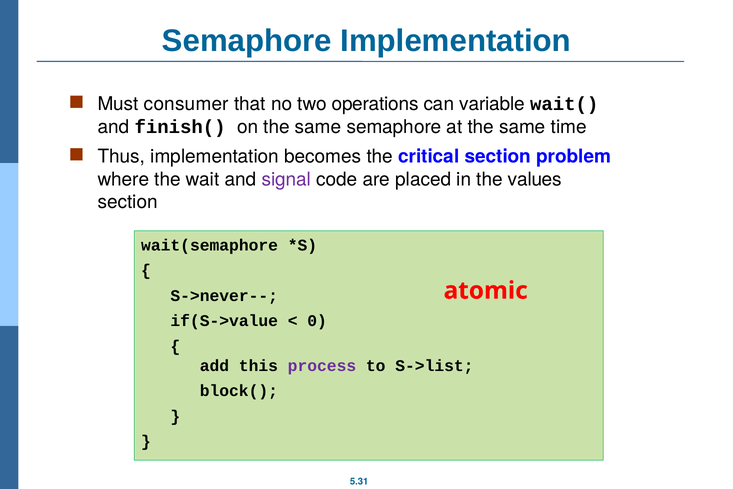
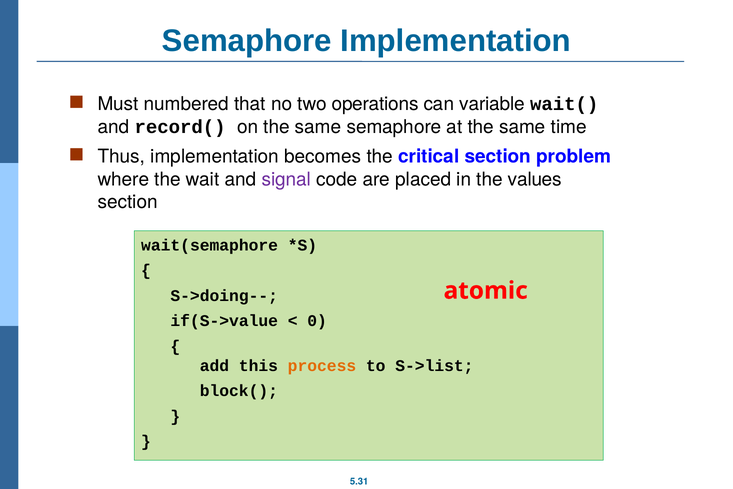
consumer: consumer -> numbered (186, 104)
finish(: finish( -> record( (180, 127)
S->never--: S->never-- -> S->doing-- (224, 296)
process colour: purple -> orange (322, 366)
